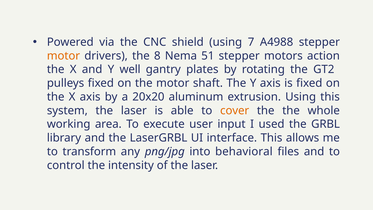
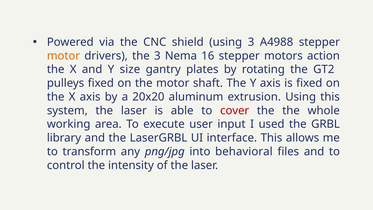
using 7: 7 -> 3 (251, 42)
the 8: 8 -> 3 (157, 56)
51: 51 -> 16 (208, 56)
well: well -> size (130, 69)
cover colour: orange -> red (235, 110)
